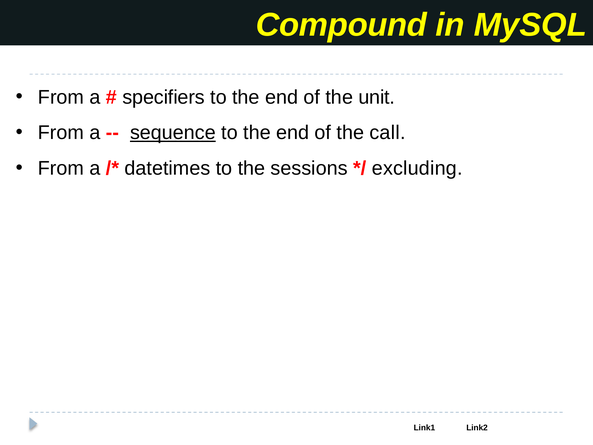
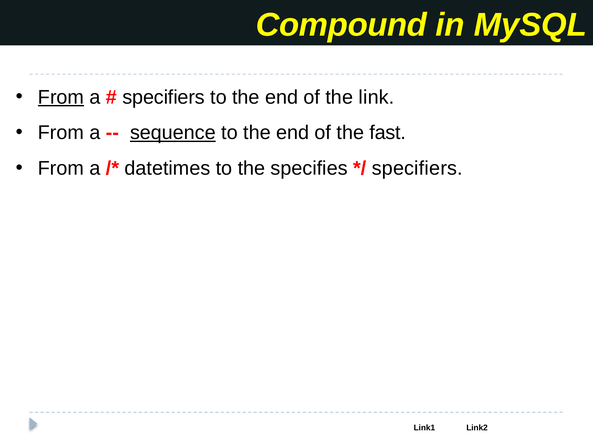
From underline: none -> present (61, 97)
unit: unit -> link (376, 97)
call: call -> fast (388, 133)
sessions: sessions -> specifies (309, 168)
excluding: excluding -> specifiers (417, 168)
